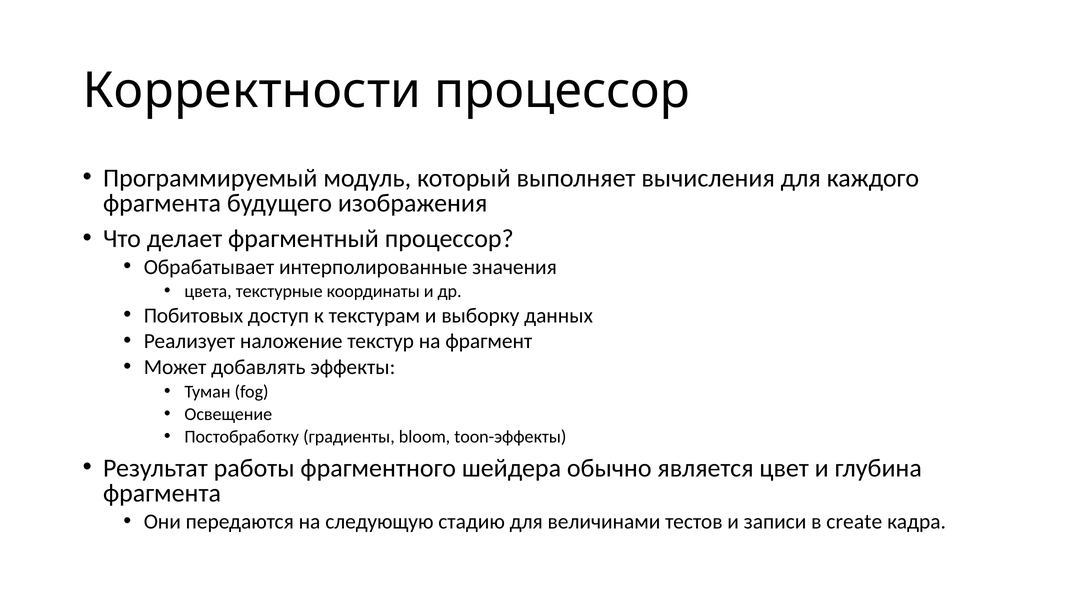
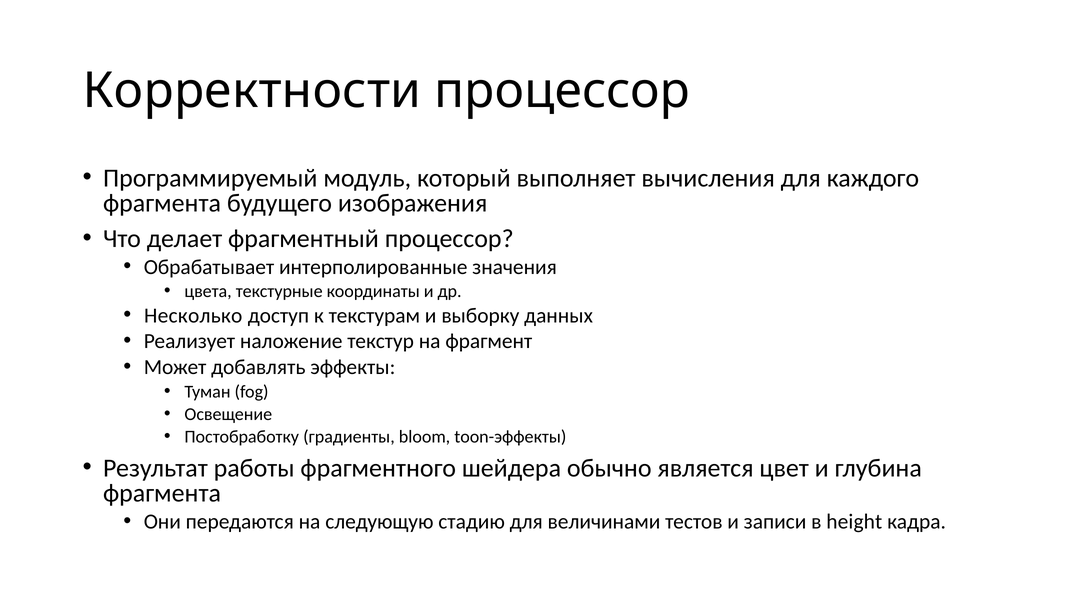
Побитовых: Побитовых -> Несколько (193, 316)
create: create -> height (854, 522)
